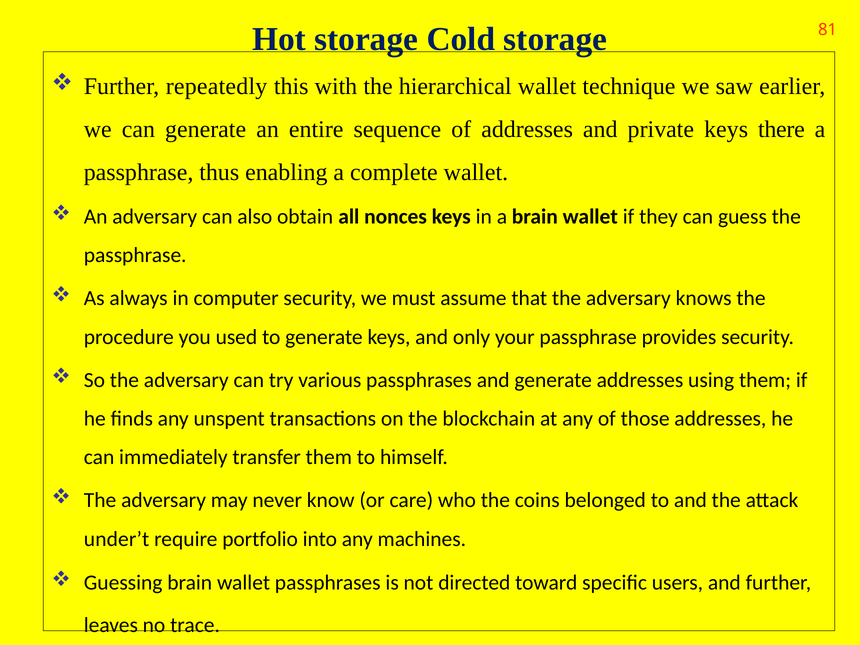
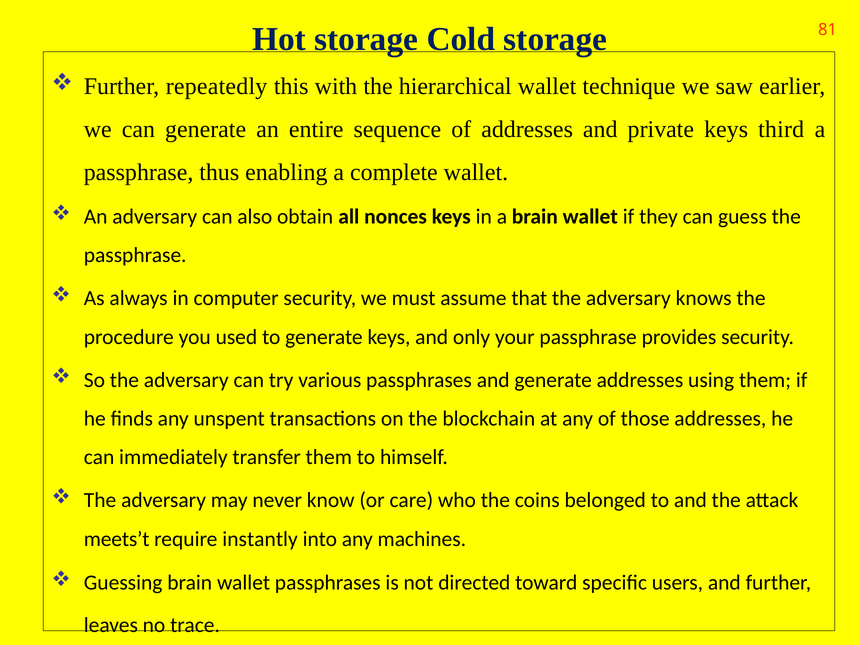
there: there -> third (781, 129)
under’t: under’t -> meets’t (117, 539)
portfolio: portfolio -> instantly (260, 539)
